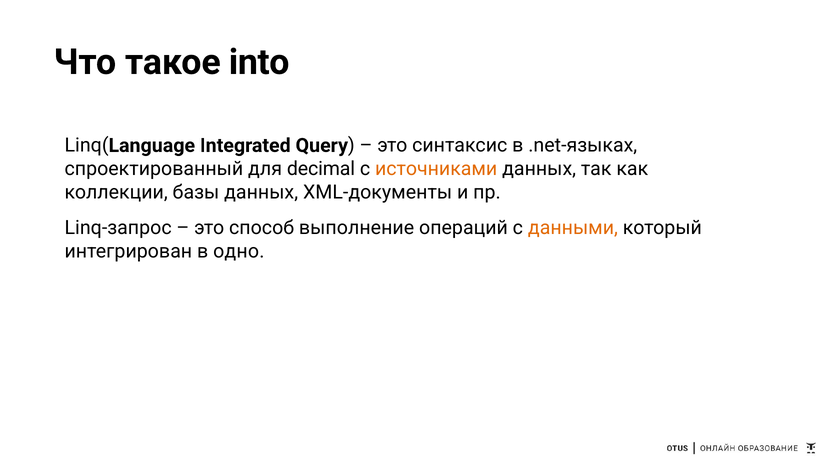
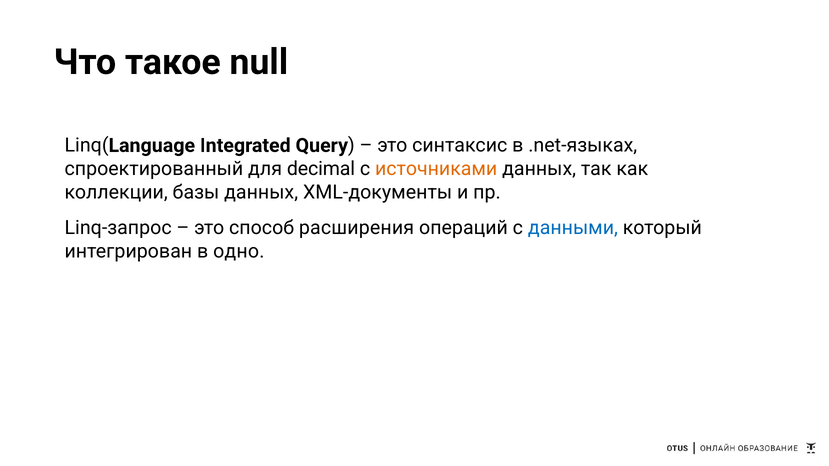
into: into -> null (259, 62)
выполнение: выполнение -> расширения (357, 228)
данными colour: orange -> blue (573, 228)
